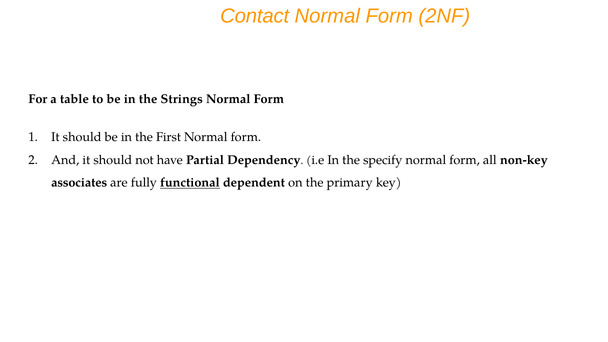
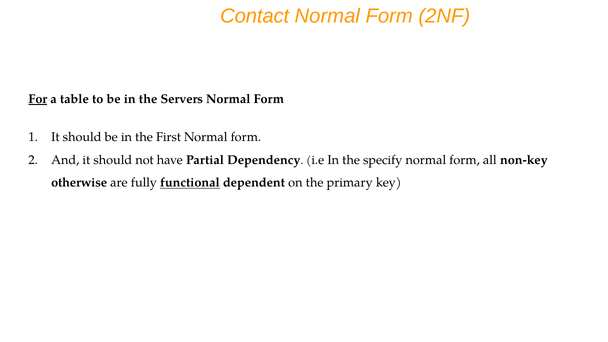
For underline: none -> present (38, 99)
Strings: Strings -> Servers (182, 99)
associates: associates -> otherwise (79, 183)
